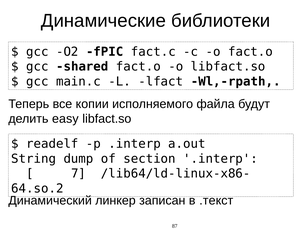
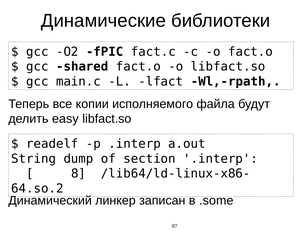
7: 7 -> 8 (78, 174)
.текст: .текст -> .some (216, 200)
